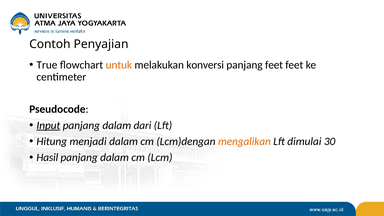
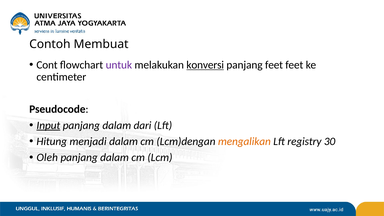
Penyajian: Penyajian -> Membuat (101, 44)
True: True -> Cont (47, 65)
untuk colour: orange -> purple (119, 65)
konversi underline: none -> present (205, 65)
dimulai: dimulai -> registry (304, 141)
Hasil: Hasil -> Oleh (47, 158)
